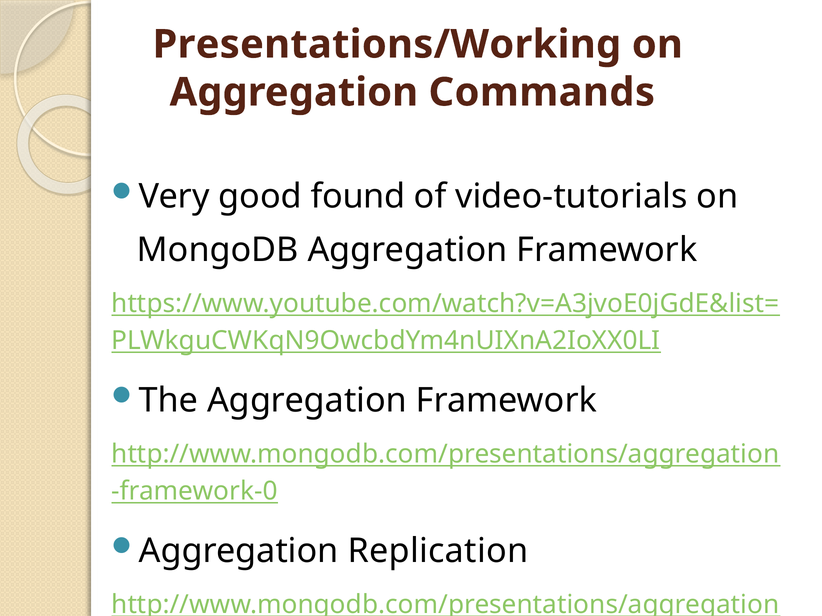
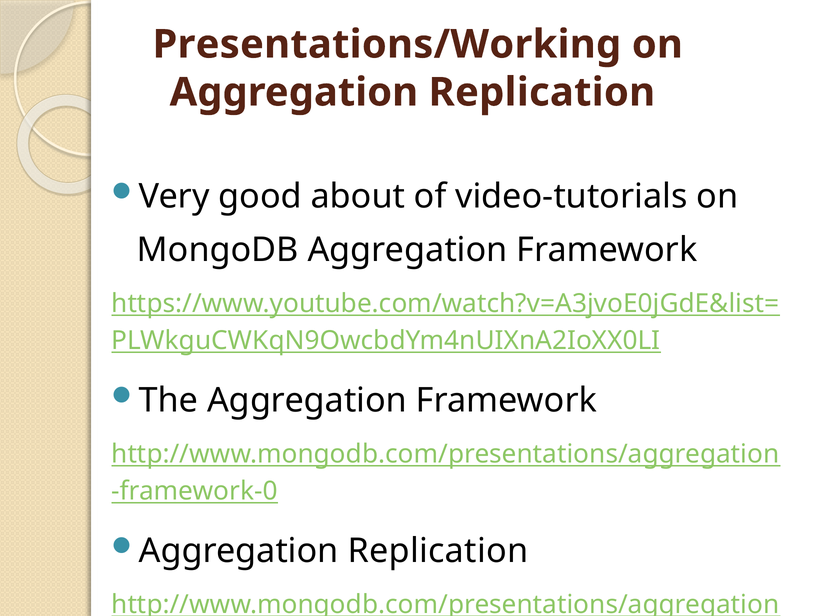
Commands: Commands -> Replication (542, 92)
found: found -> about (358, 197)
